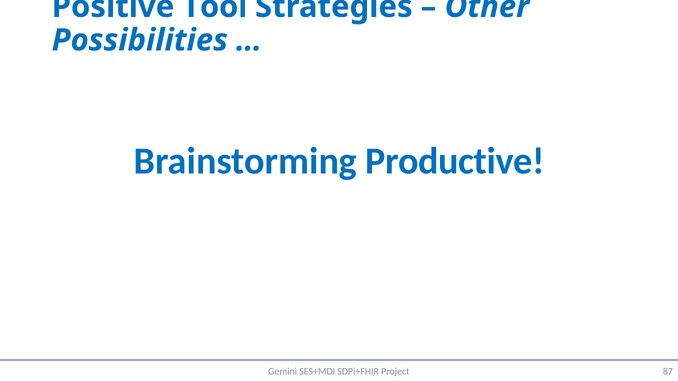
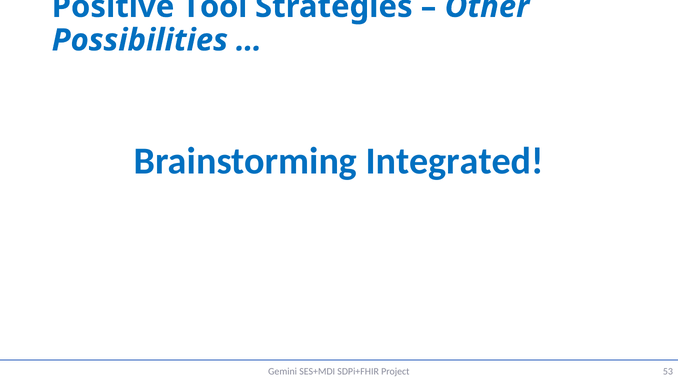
Productive: Productive -> Integrated (455, 161)
87: 87 -> 53 (668, 372)
